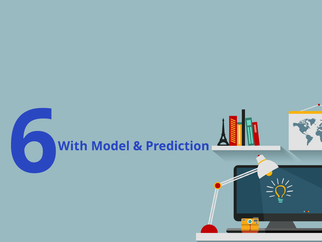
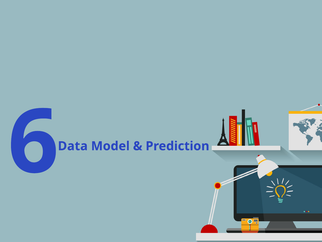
With: With -> Data (73, 146)
